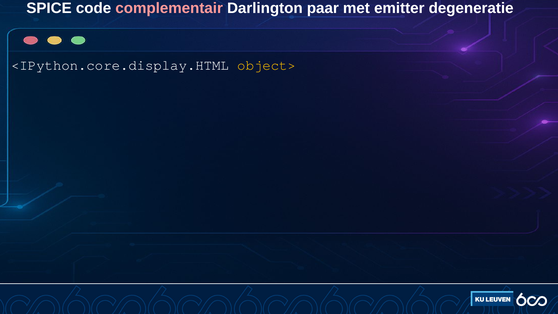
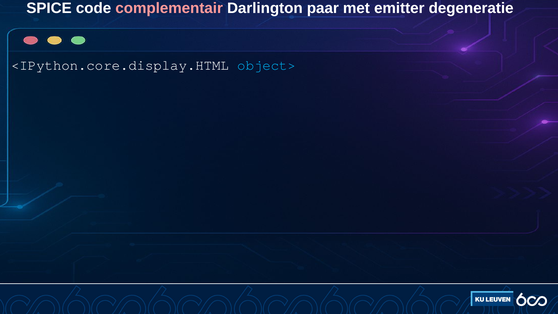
object> colour: yellow -> light blue (267, 65)
